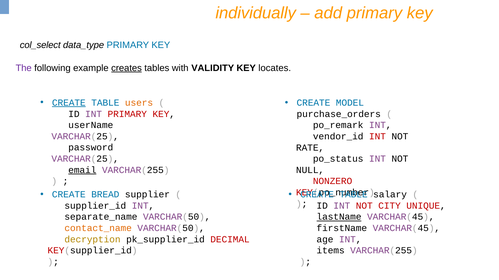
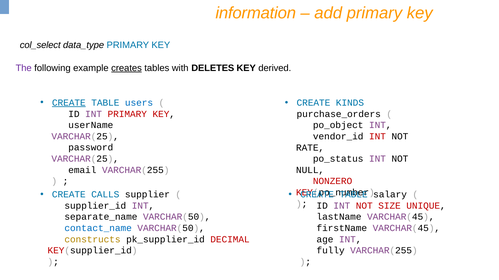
individually: individually -> information (256, 13)
VALIDITY: VALIDITY -> DELETES (213, 68)
locates: locates -> derived (275, 68)
users colour: orange -> blue (139, 103)
MODEL: MODEL -> KINDS (350, 103)
po_remark: po_remark -> po_object (338, 126)
email underline: present -> none (82, 170)
BREAD: BREAD -> CALLS (105, 195)
CITY: CITY -> SIZE (390, 206)
lastName underline: present -> none (339, 217)
contact_name colour: orange -> blue (98, 229)
decryption: decryption -> constructs (92, 240)
items: items -> fully (331, 251)
